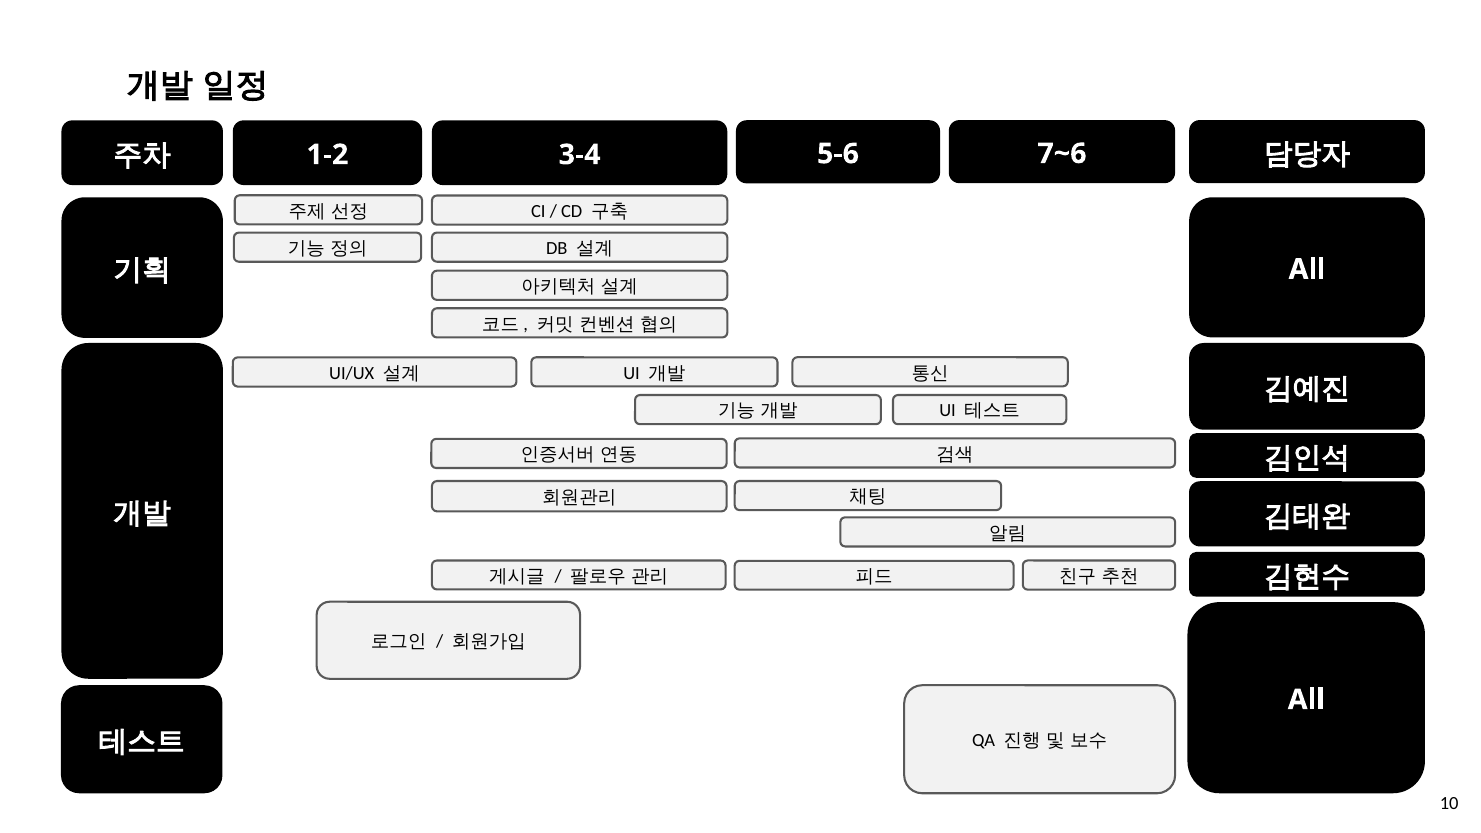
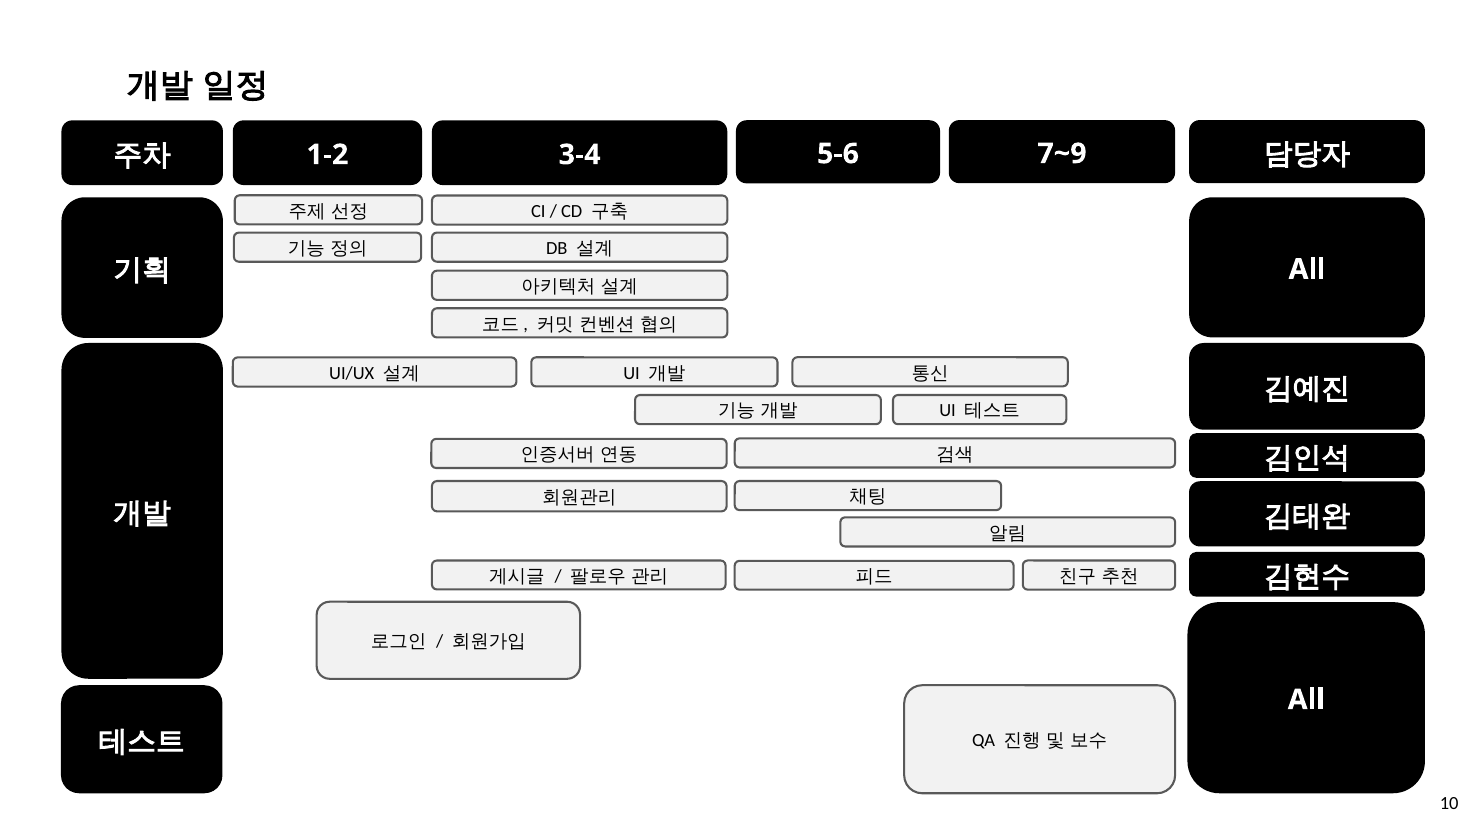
7~6: 7~6 -> 7~9 (1062, 154)
